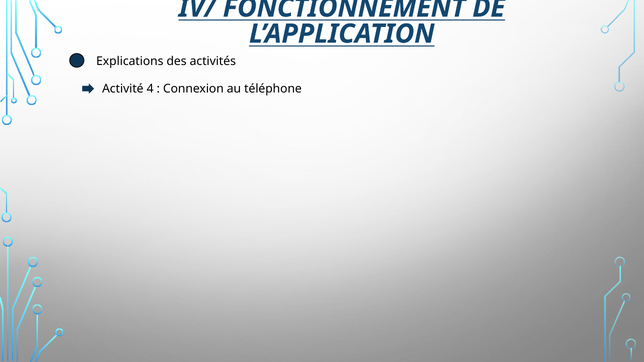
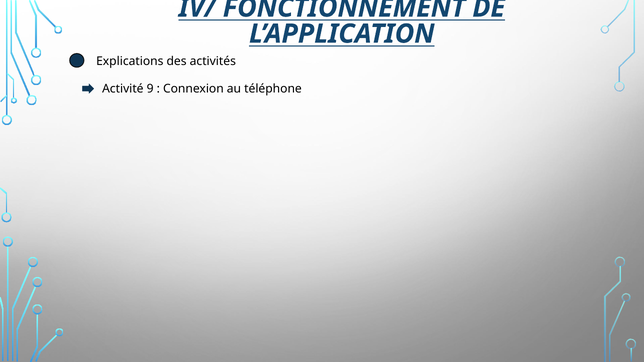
4: 4 -> 9 (150, 89)
